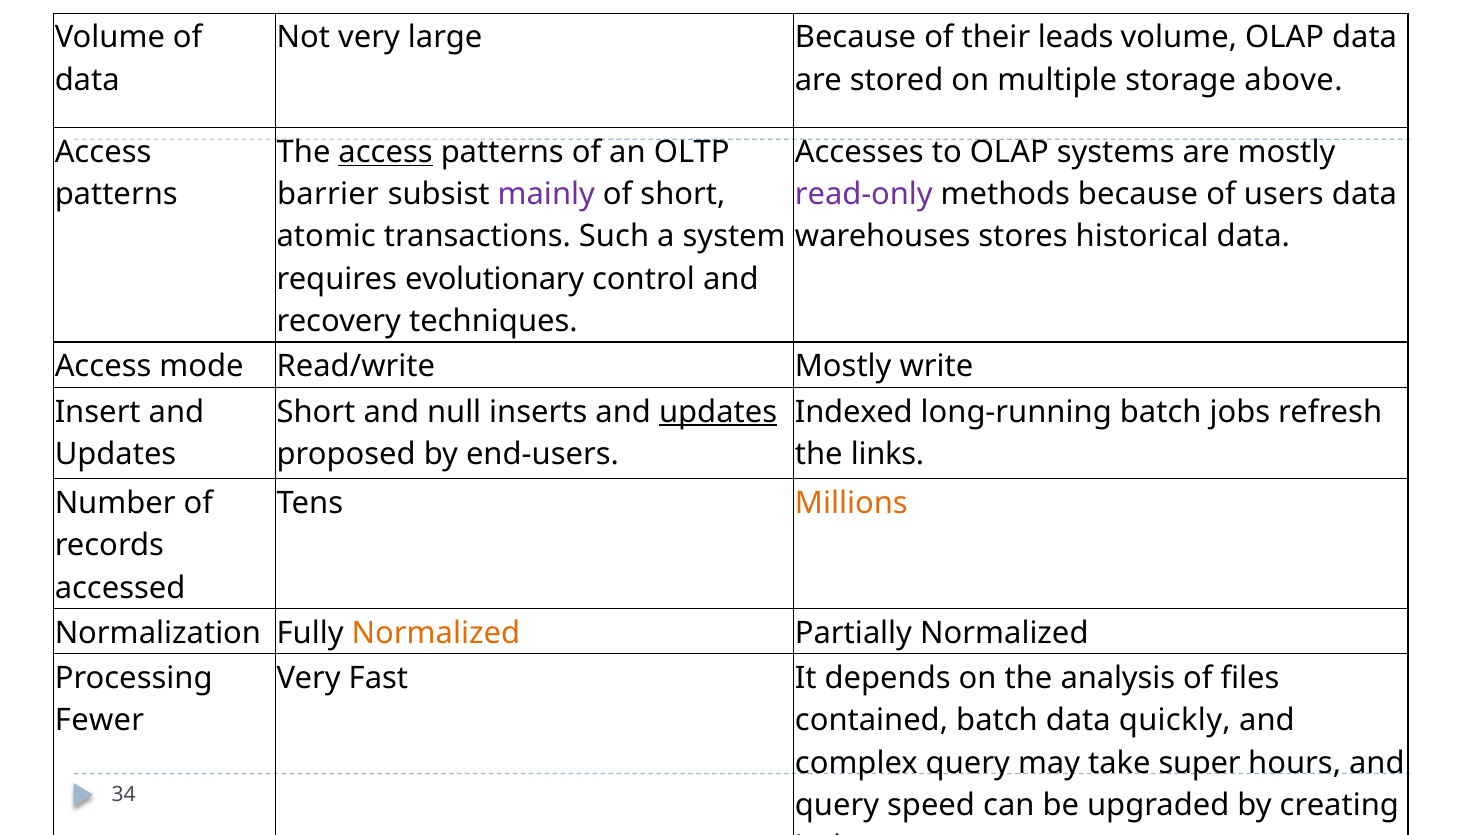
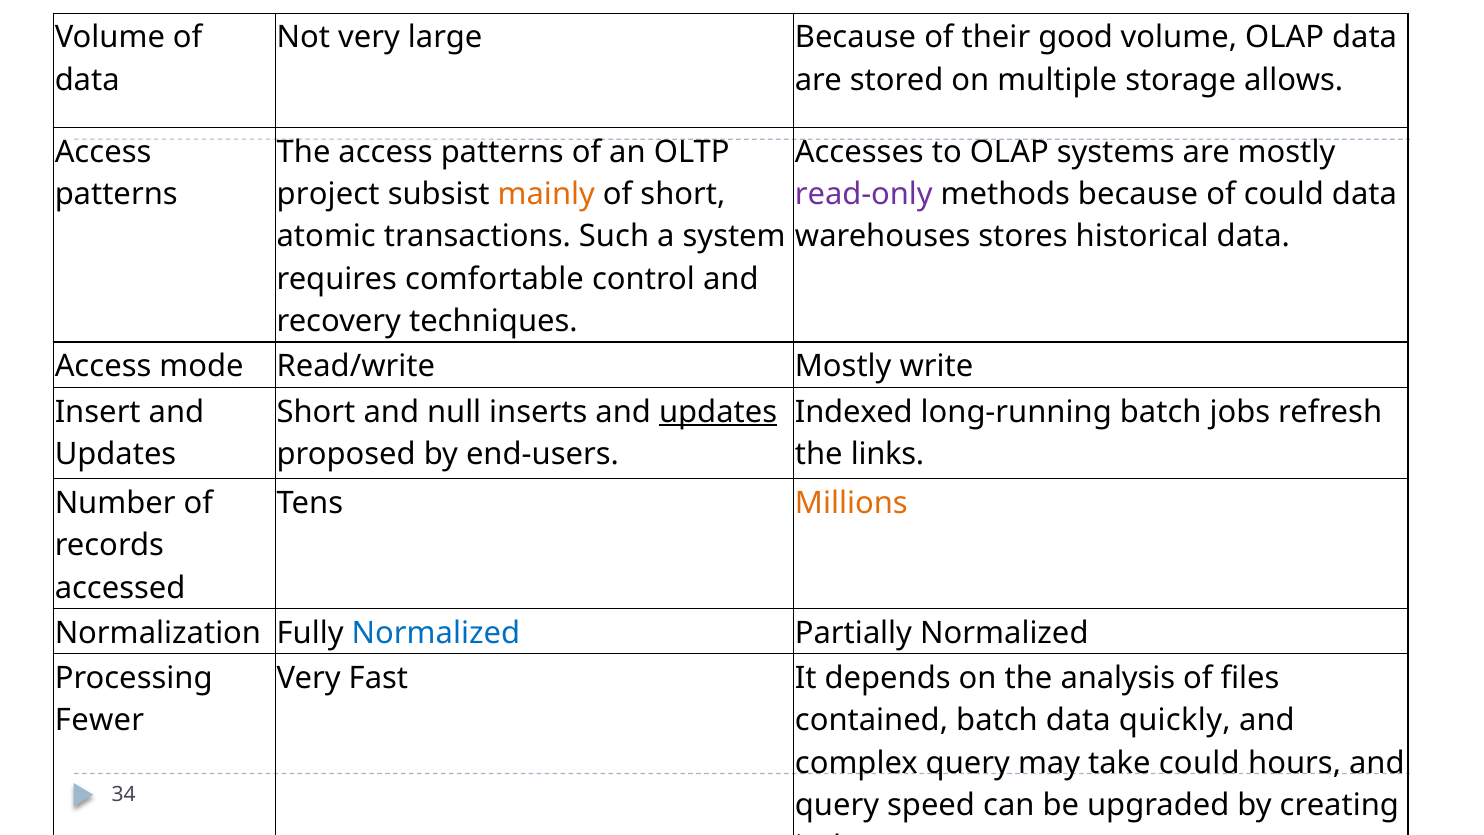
leads: leads -> good (1076, 38)
above: above -> allows (1294, 80)
access underline: present -> none (386, 152)
barrier: barrier -> project (328, 194)
mainly colour: purple -> orange (546, 194)
of users: users -> could (1284, 194)
evolutionary: evolutionary -> comfortable (494, 279)
Normalized colour: orange -> blue (436, 633)
take super: super -> could (1199, 763)
